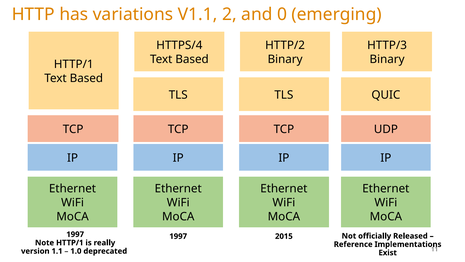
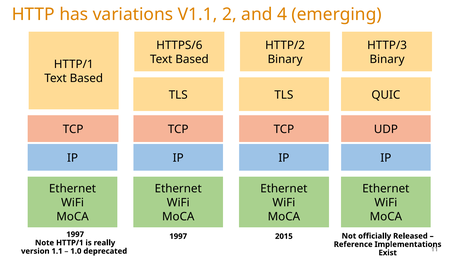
0: 0 -> 4 (282, 15)
HTTPS/4: HTTPS/4 -> HTTPS/6 (179, 45)
